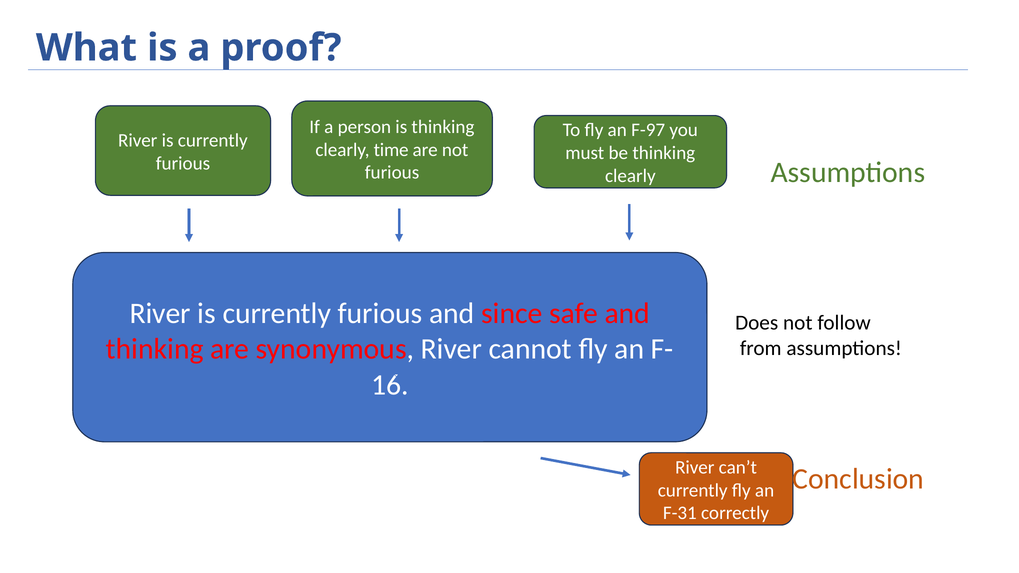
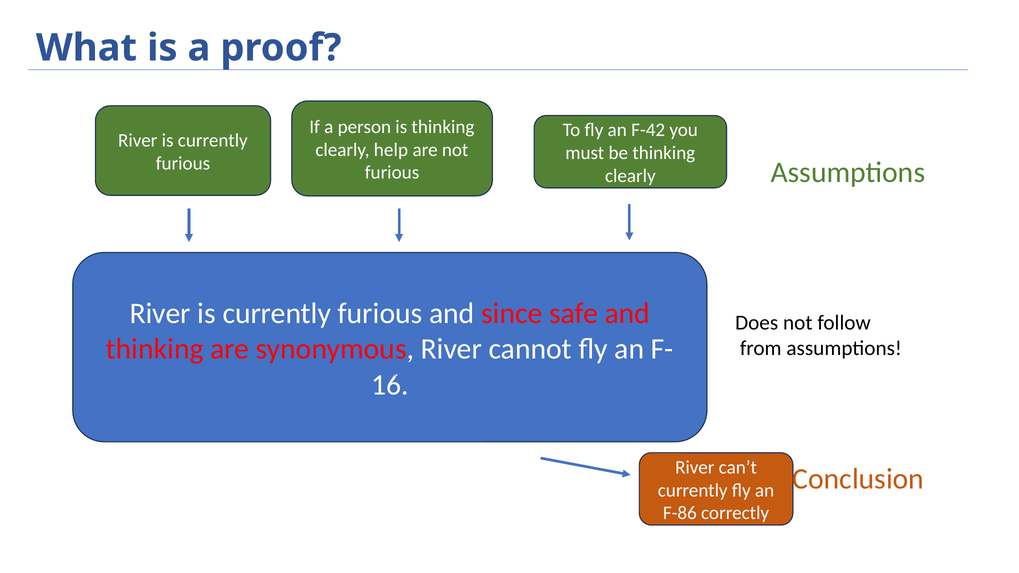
F-97: F-97 -> F-42 (648, 130)
time: time -> help (391, 150)
F-31: F-31 -> F-86 (680, 513)
